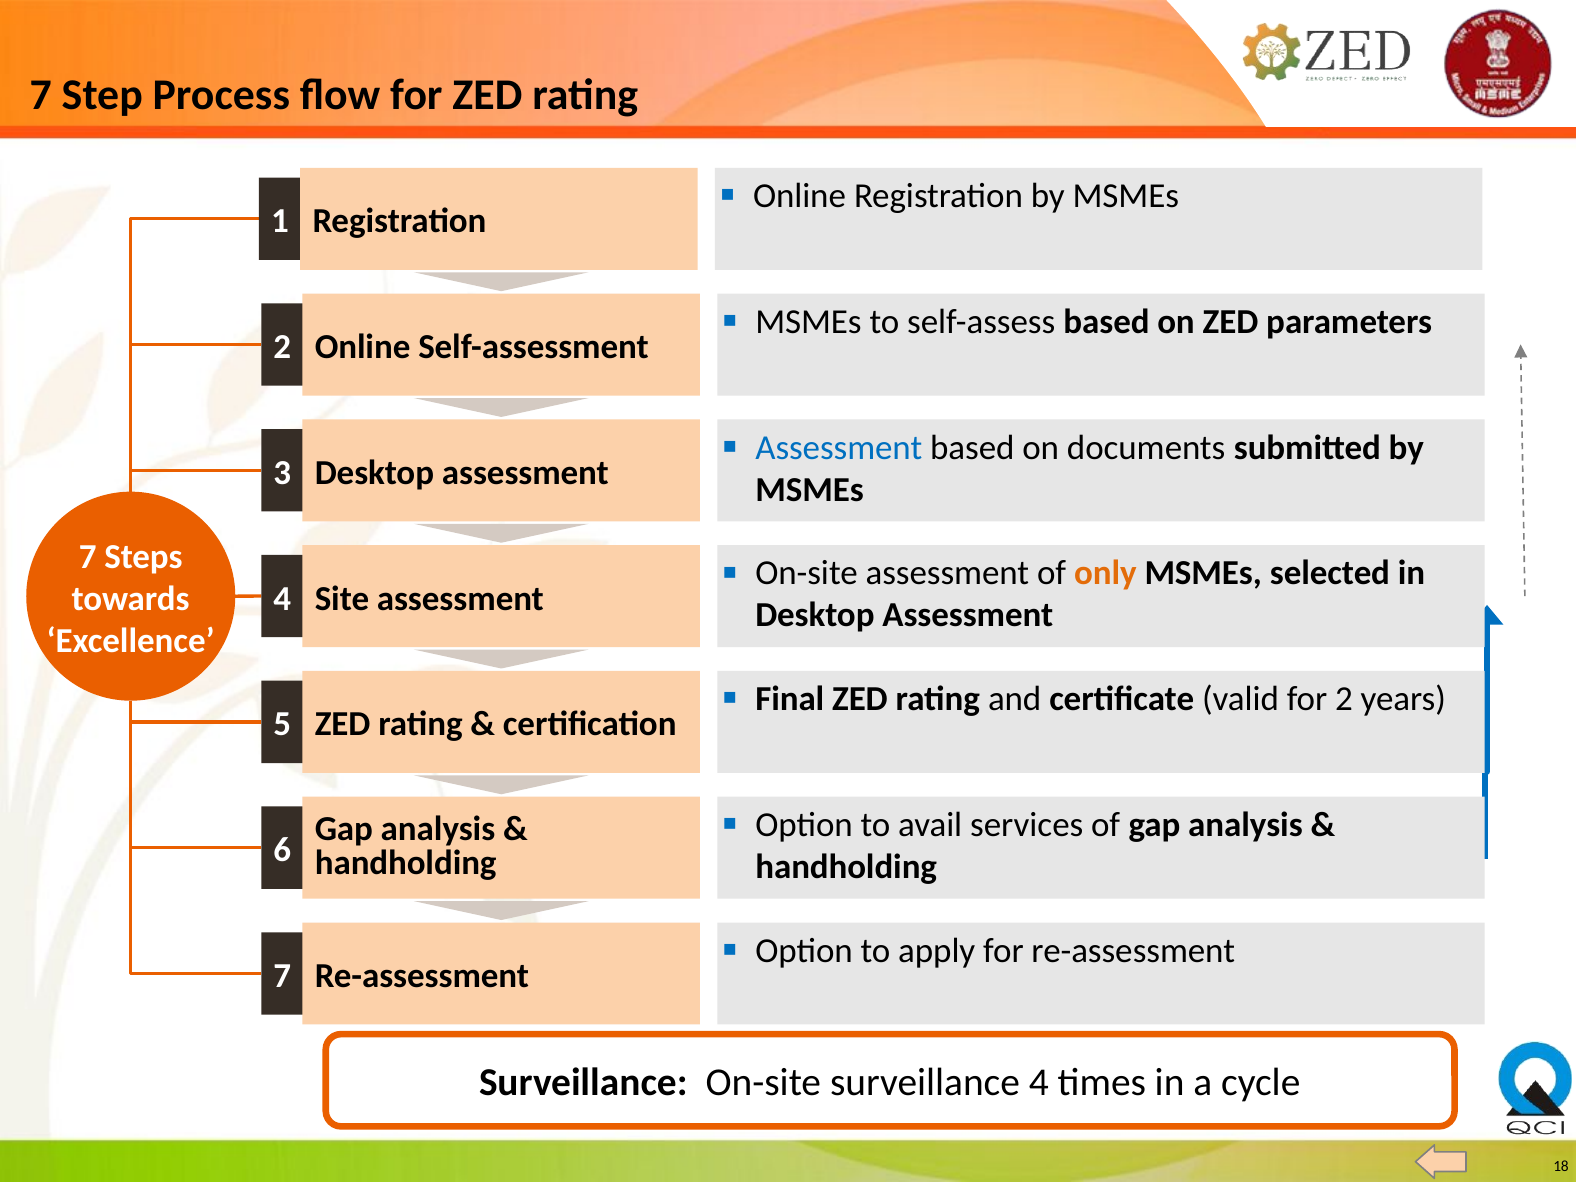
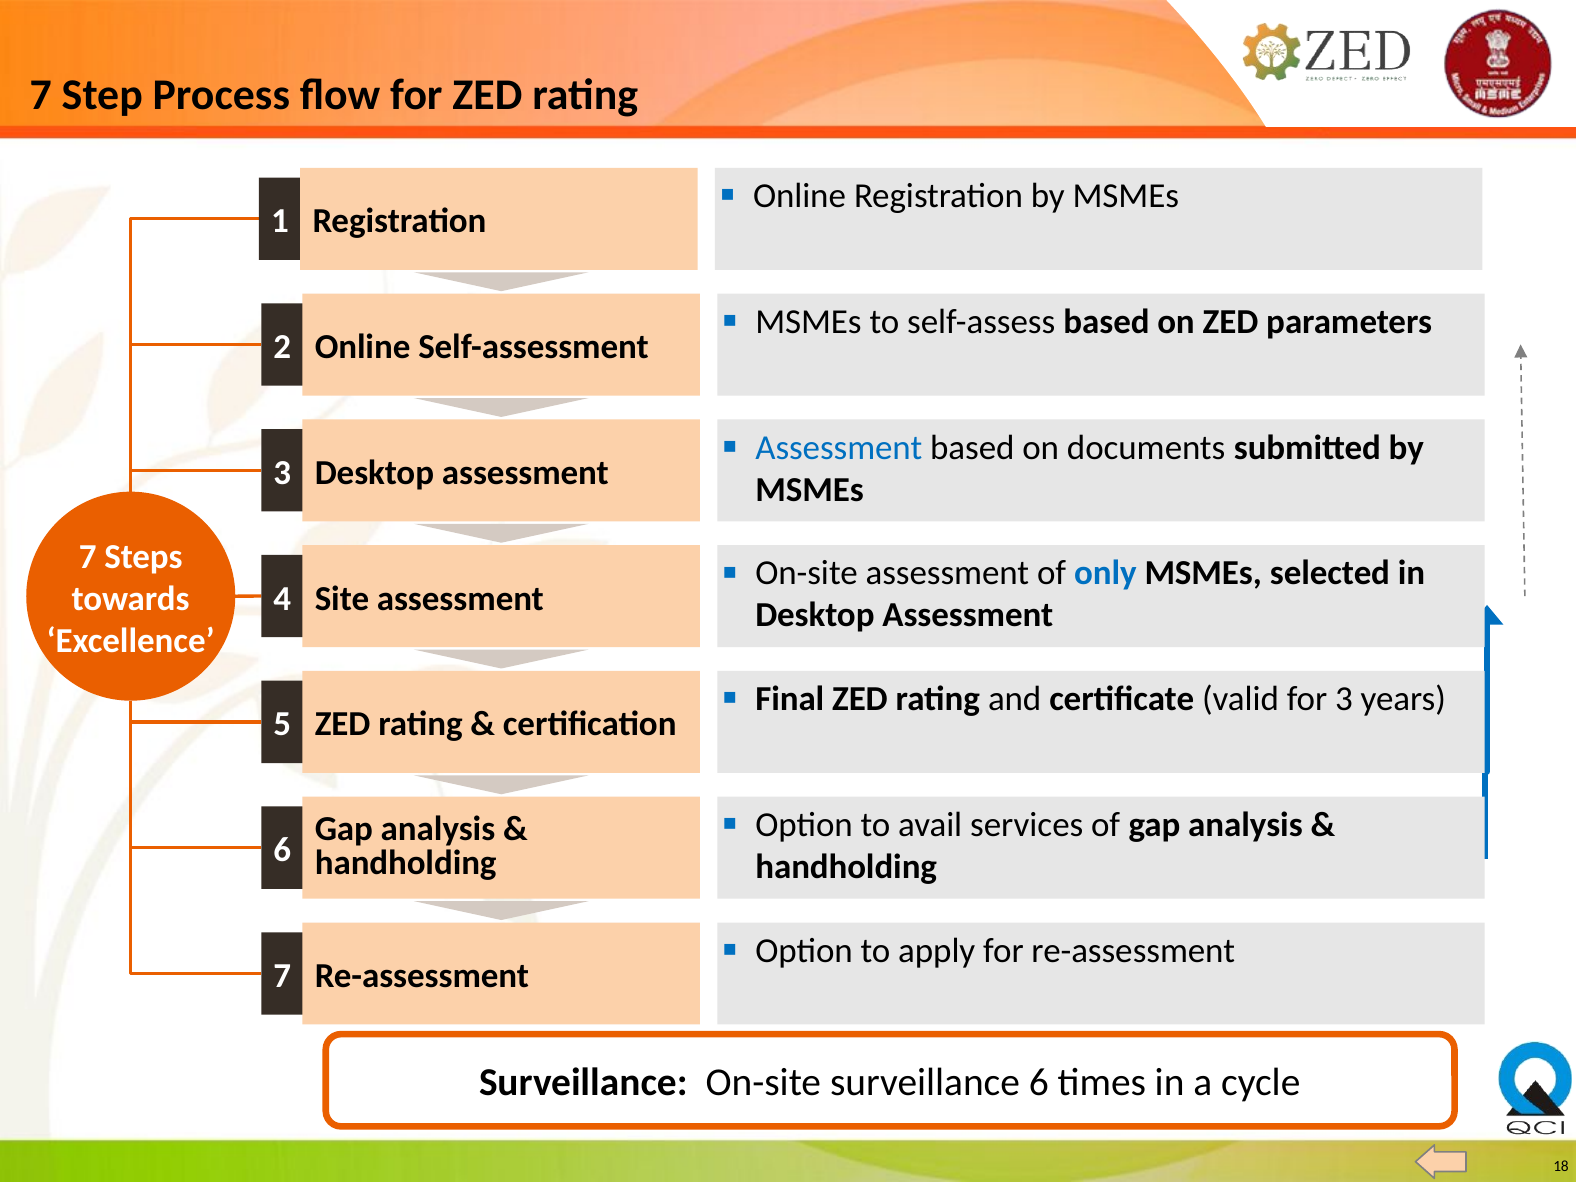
only colour: orange -> blue (1105, 573)
for 2: 2 -> 3 (1344, 699)
surveillance 4: 4 -> 6 (1039, 1083)
